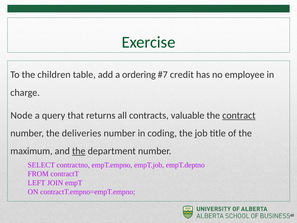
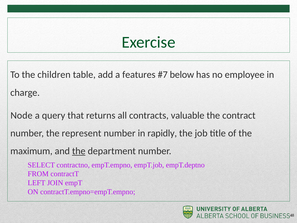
ordering: ordering -> features (139, 75)
credit: credit -> below (182, 75)
contract underline: present -> none (239, 115)
deliveries: deliveries -> represent (82, 133)
coding: coding -> rapidly (162, 133)
